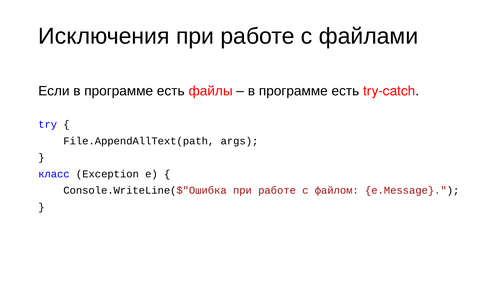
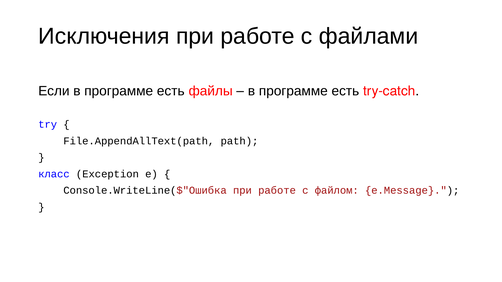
args: args -> path (239, 141)
